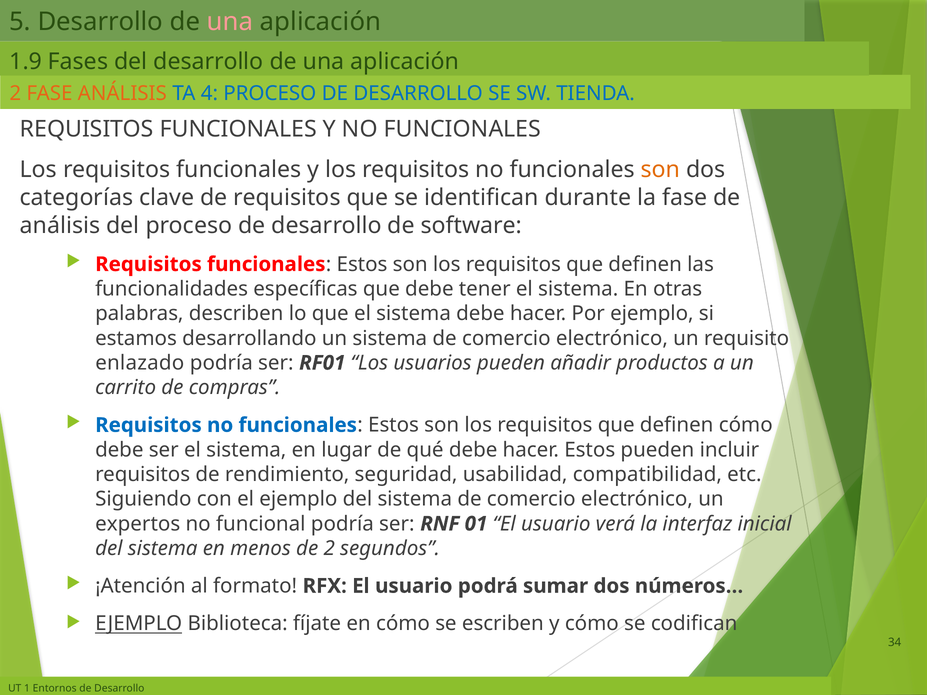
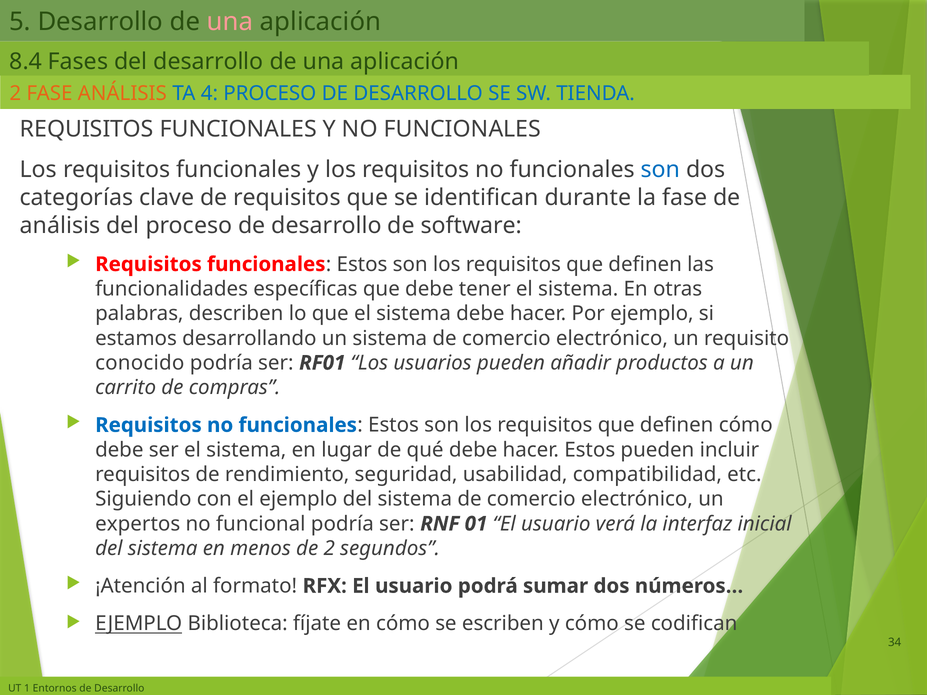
1.9: 1.9 -> 8.4 (26, 62)
son colour: orange -> blue (660, 170)
enlazado: enlazado -> conocido (140, 363)
